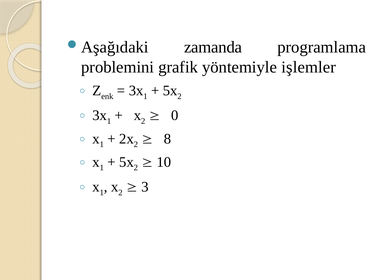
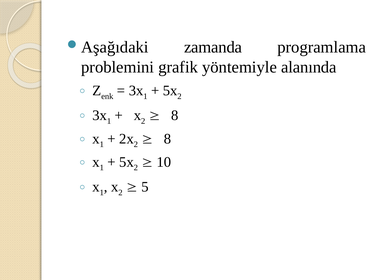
işlemler: işlemler -> alanında (309, 67)
0: 0 -> 8 (175, 116)
3: 3 -> 5 (145, 187)
